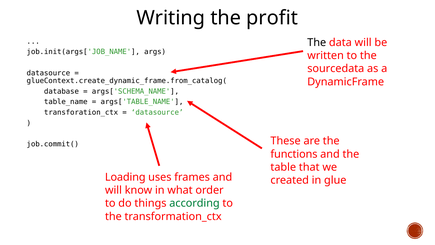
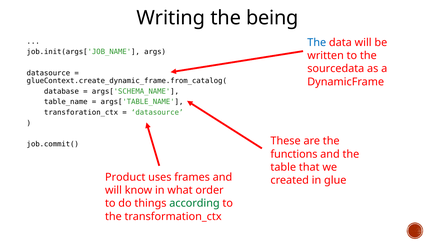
profit: profit -> being (272, 18)
The colour: black -> blue (317, 43)
Loading: Loading -> Product (125, 177)
